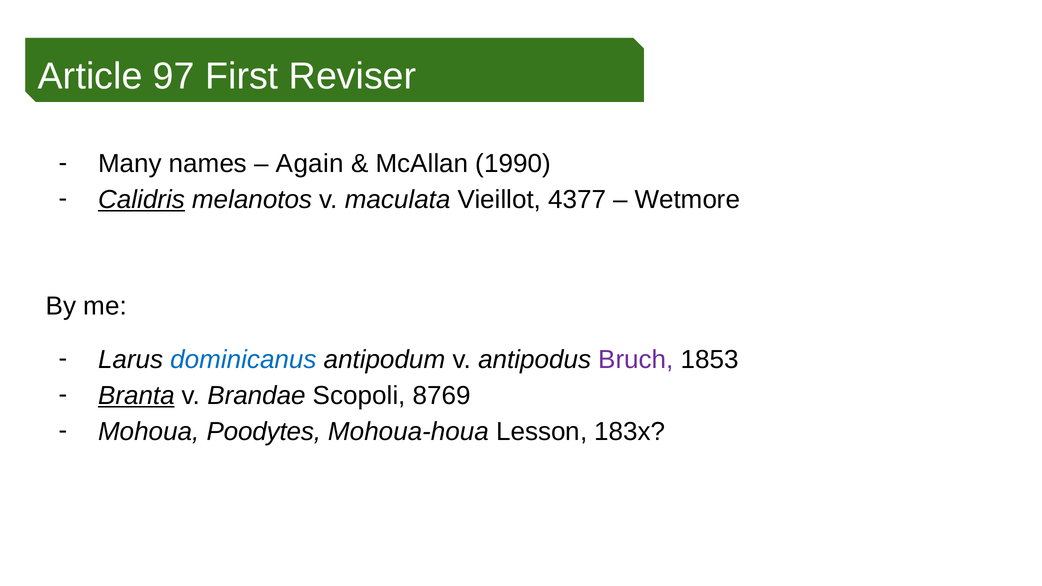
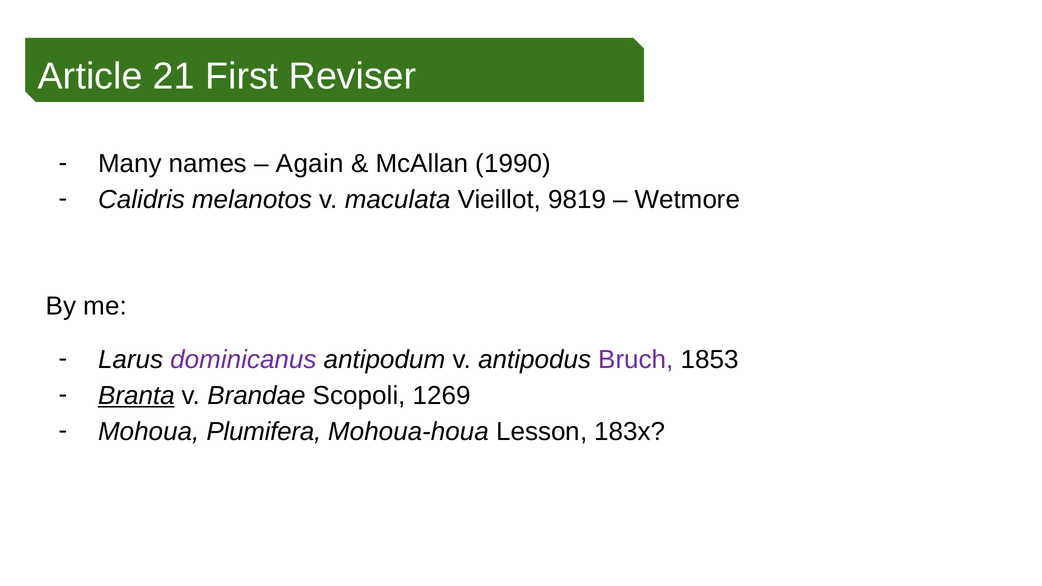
97: 97 -> 21 (174, 76)
Calidris underline: present -> none (141, 200)
4377: 4377 -> 9819 (577, 200)
dominicanus colour: blue -> purple (243, 360)
8769: 8769 -> 1269 (442, 396)
Poodytes: Poodytes -> Plumifera (264, 432)
